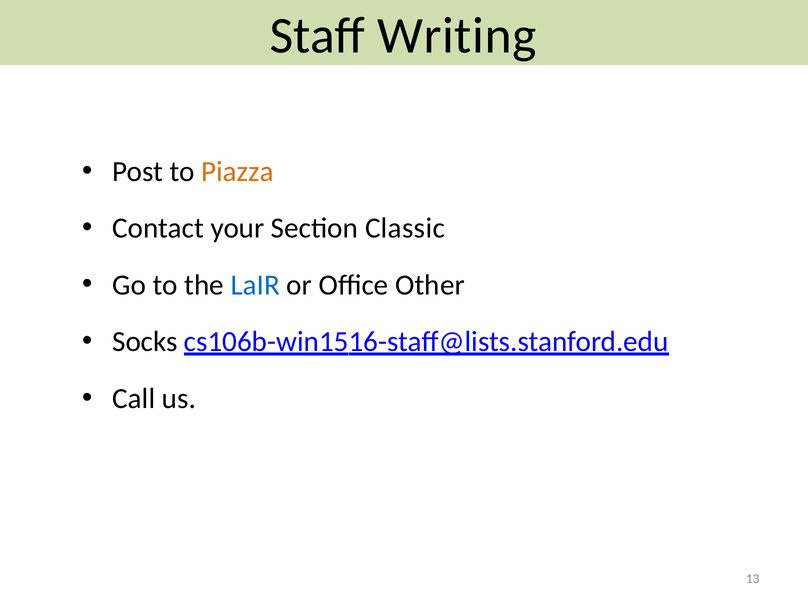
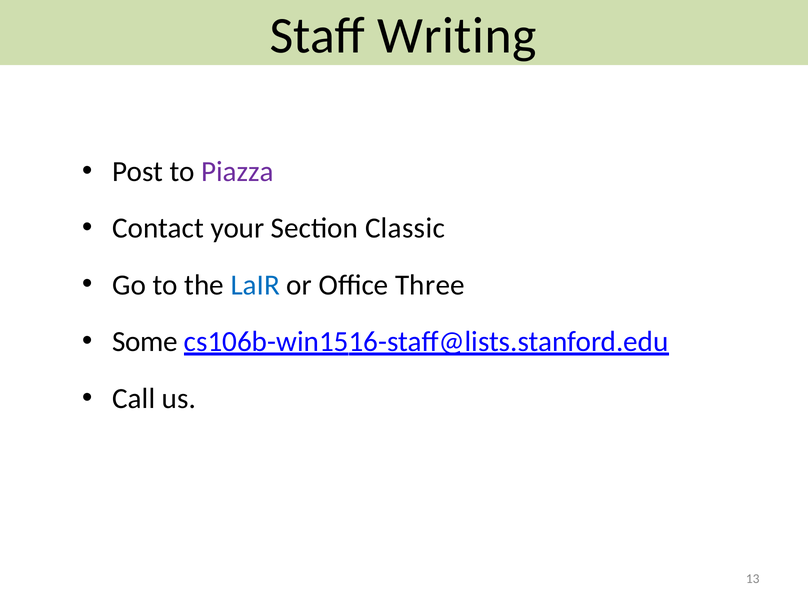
Piazza colour: orange -> purple (237, 172)
Other: Other -> Three (430, 285)
Socks: Socks -> Some (145, 341)
